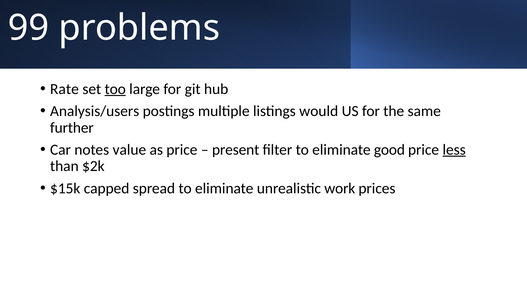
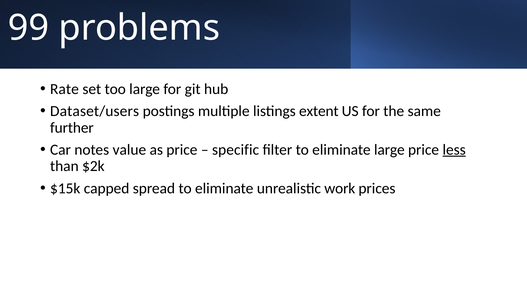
too underline: present -> none (115, 89)
Analysis/users: Analysis/users -> Dataset/users (95, 111)
would: would -> extent (319, 111)
present: present -> specific (236, 150)
eliminate good: good -> large (389, 150)
